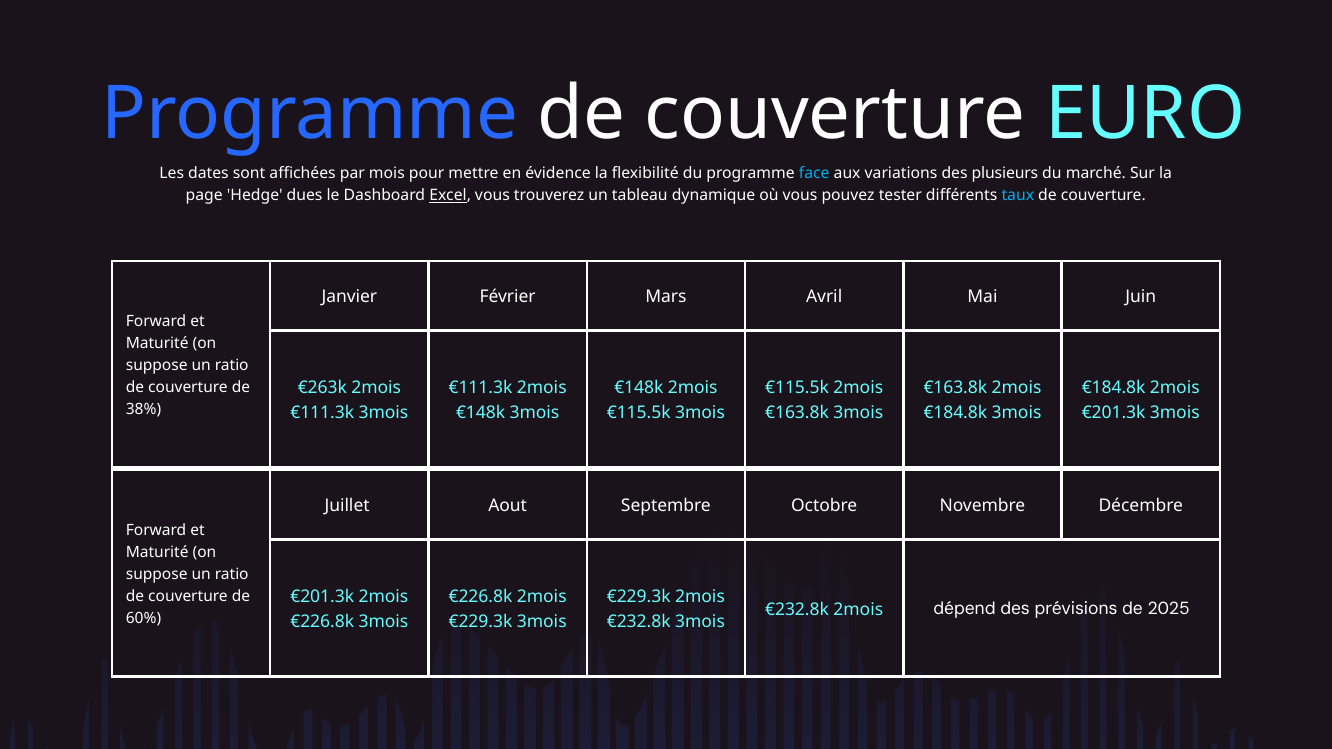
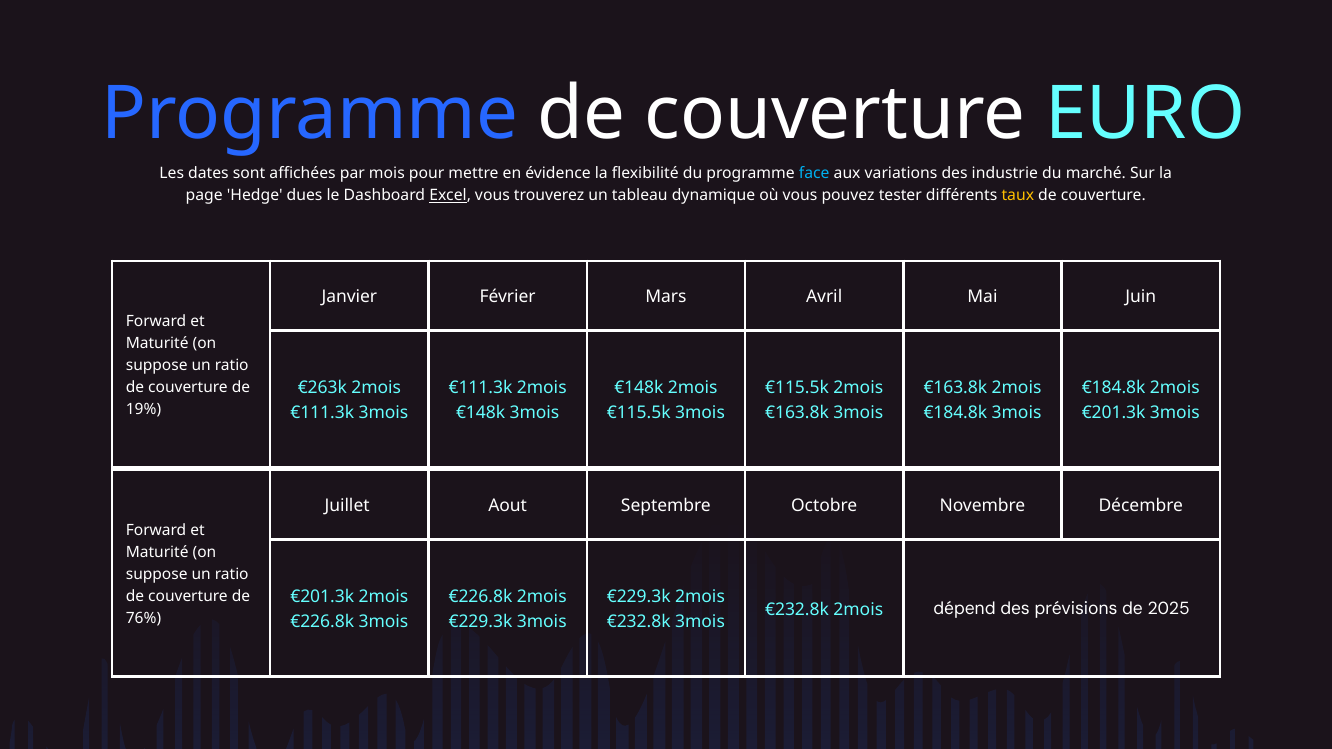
plusieurs: plusieurs -> industrie (1005, 173)
taux colour: light blue -> yellow (1018, 195)
38%: 38% -> 19% (144, 409)
60%: 60% -> 76% (144, 618)
